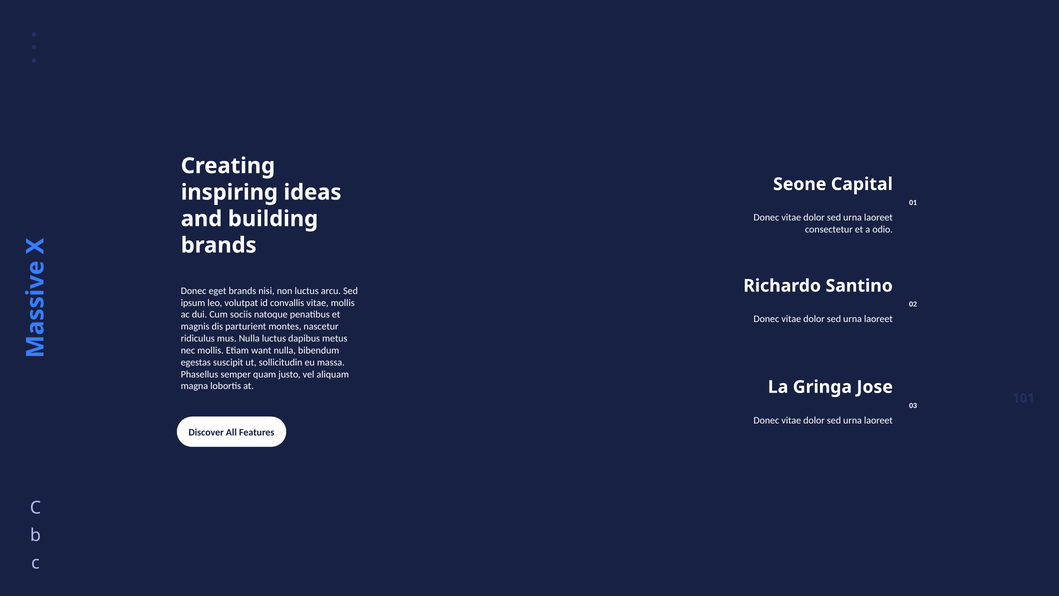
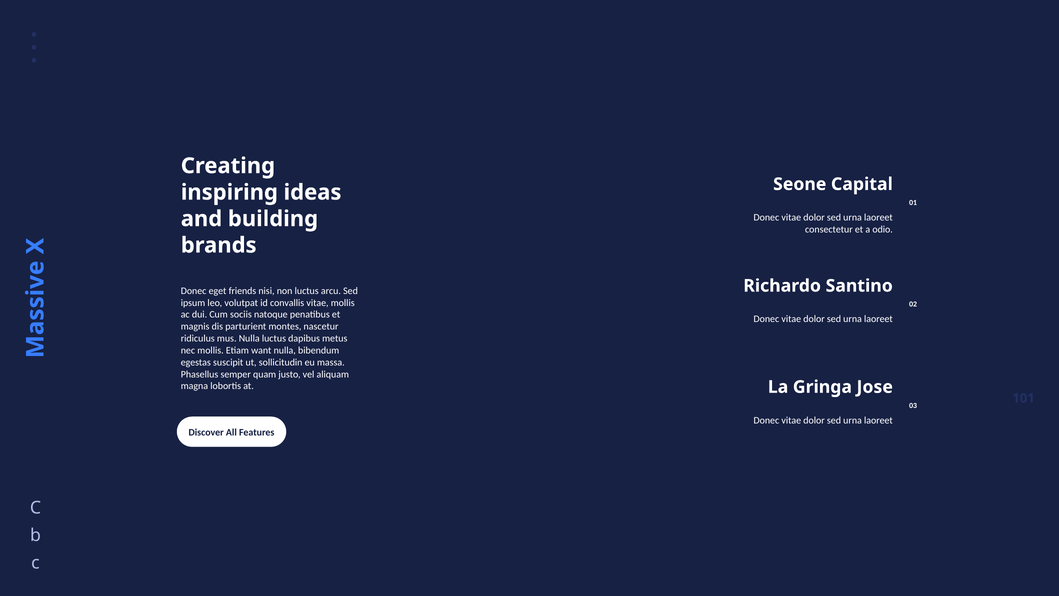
eget brands: brands -> friends (242, 291)
